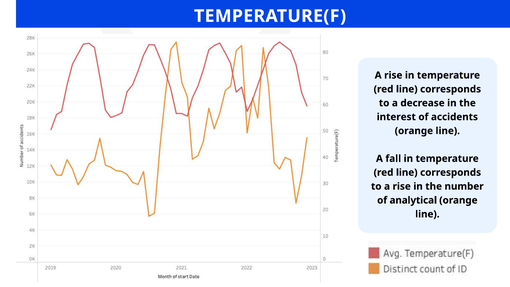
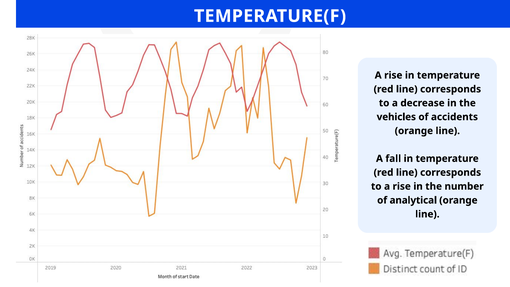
interest: interest -> vehicles (396, 117)
